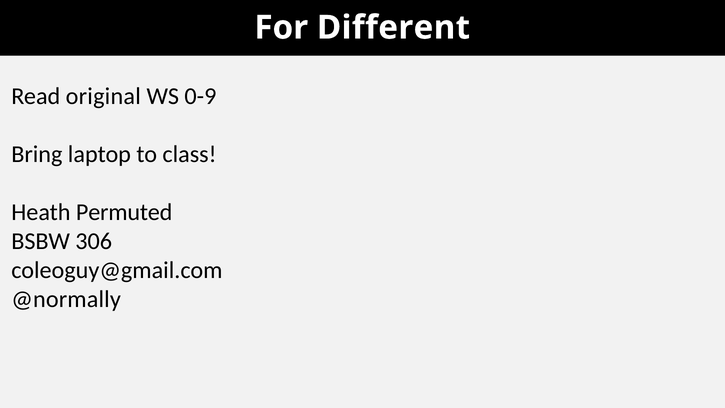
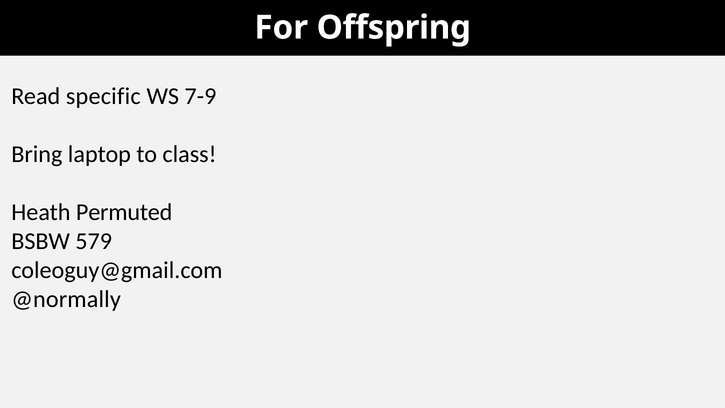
Different: Different -> Offspring (394, 28)
original: original -> specific (103, 96)
0-9: 0-9 -> 7-9 (200, 96)
306: 306 -> 579 (94, 241)
